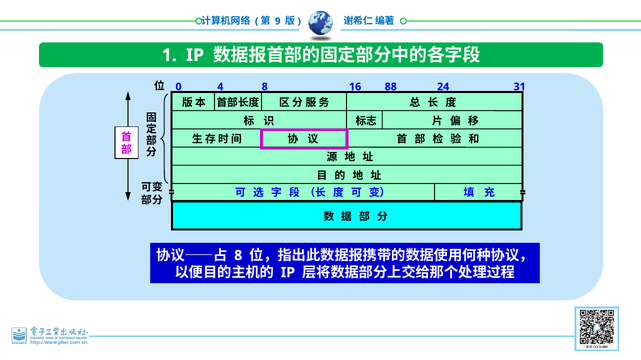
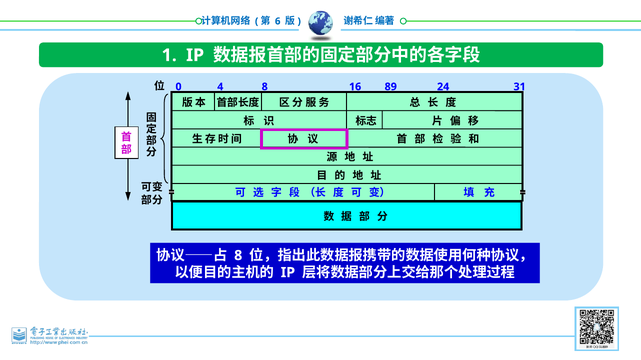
9: 9 -> 6 (278, 21)
88: 88 -> 89 (391, 87)
